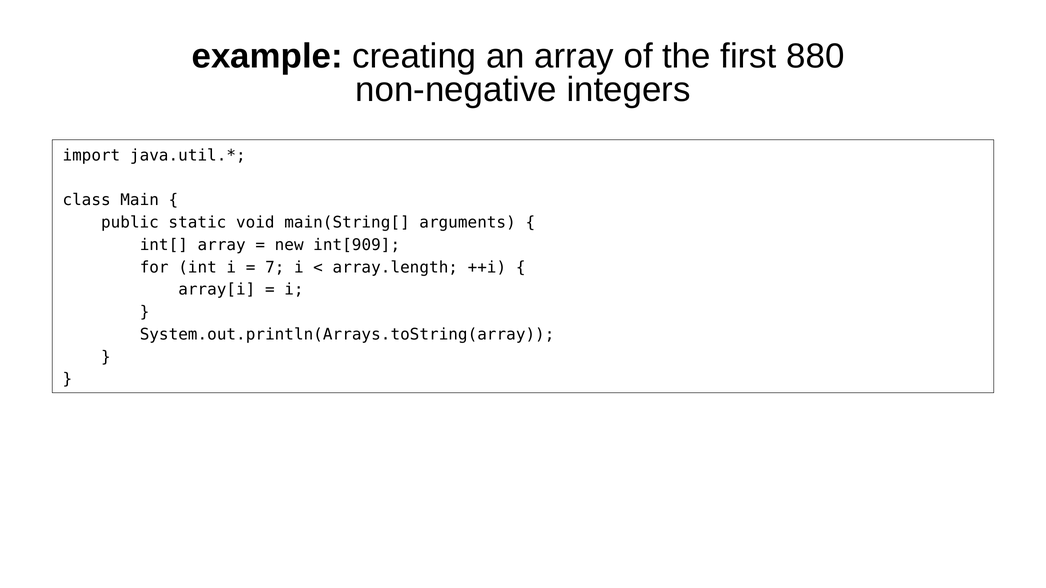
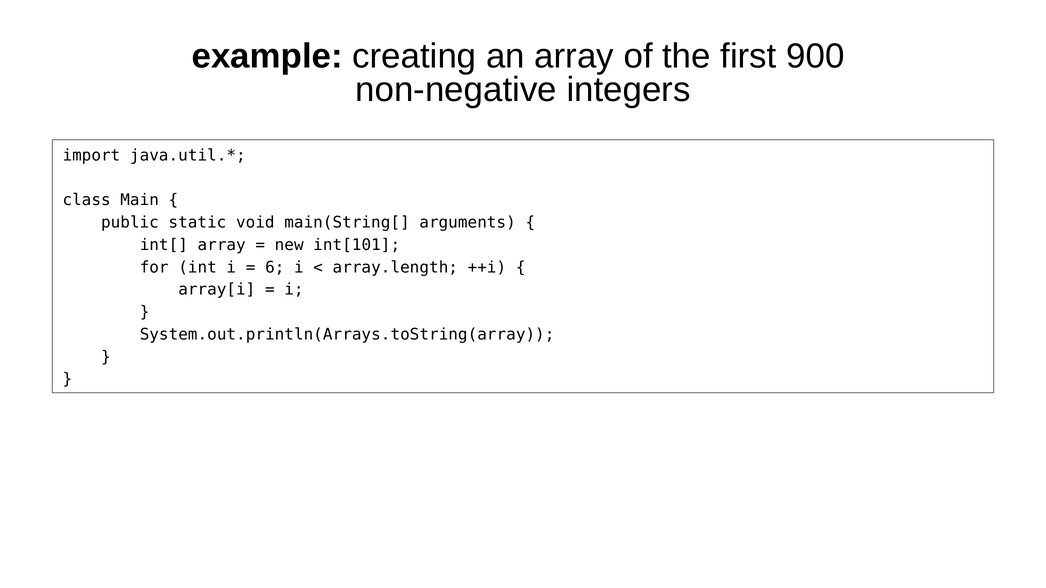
880: 880 -> 900 (815, 56)
int[909: int[909 -> int[101 (357, 245)
7: 7 -> 6 (275, 267)
